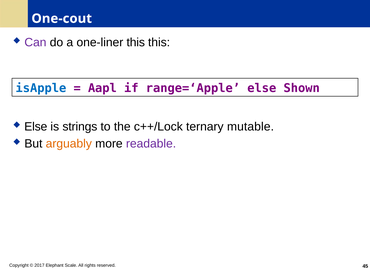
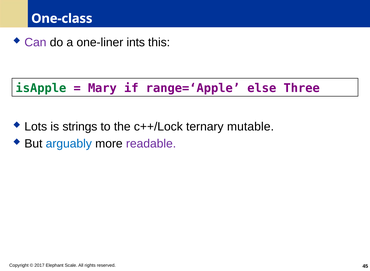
One-cout: One-cout -> One-class (62, 19)
one-liner this: this -> ints (136, 42)
isApple colour: blue -> green (41, 88)
Aapl: Aapl -> Mary (102, 88)
Shown: Shown -> Three (302, 88)
Else: Else -> Lots (36, 127)
arguably colour: orange -> blue (69, 143)
